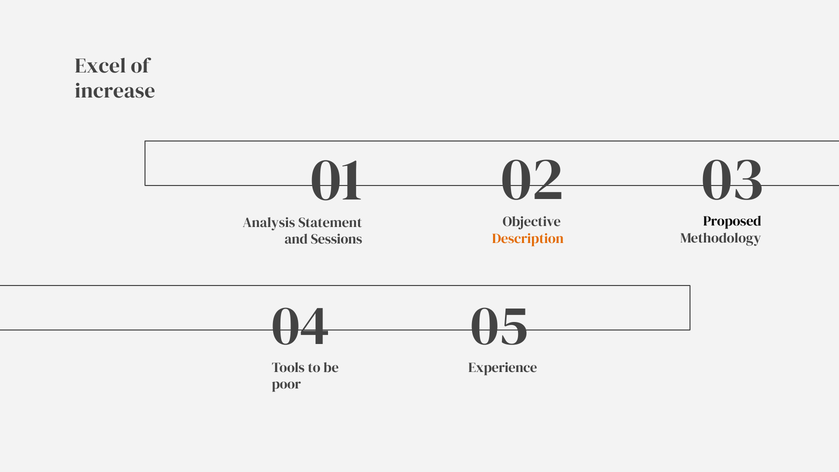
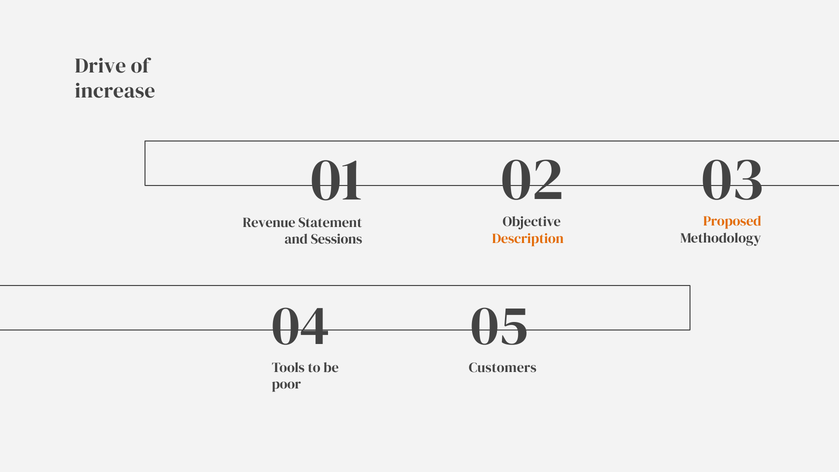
Excel: Excel -> Drive (100, 66)
Proposed colour: black -> orange (732, 221)
Analysis: Analysis -> Revenue (269, 222)
Experience: Experience -> Customers (503, 367)
